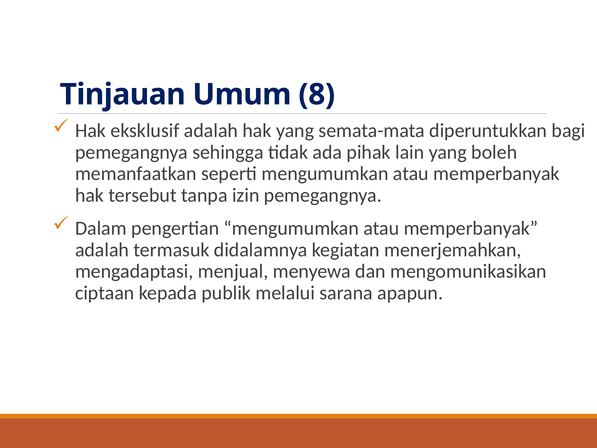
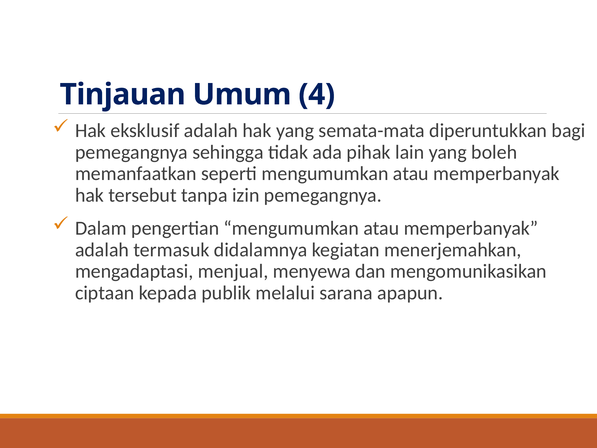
8: 8 -> 4 (317, 94)
